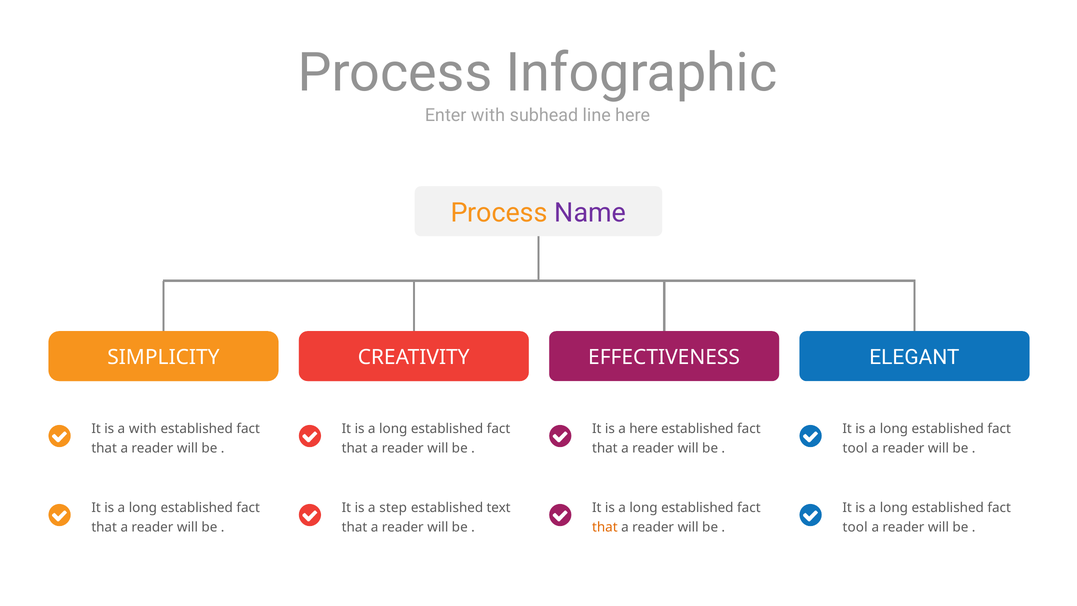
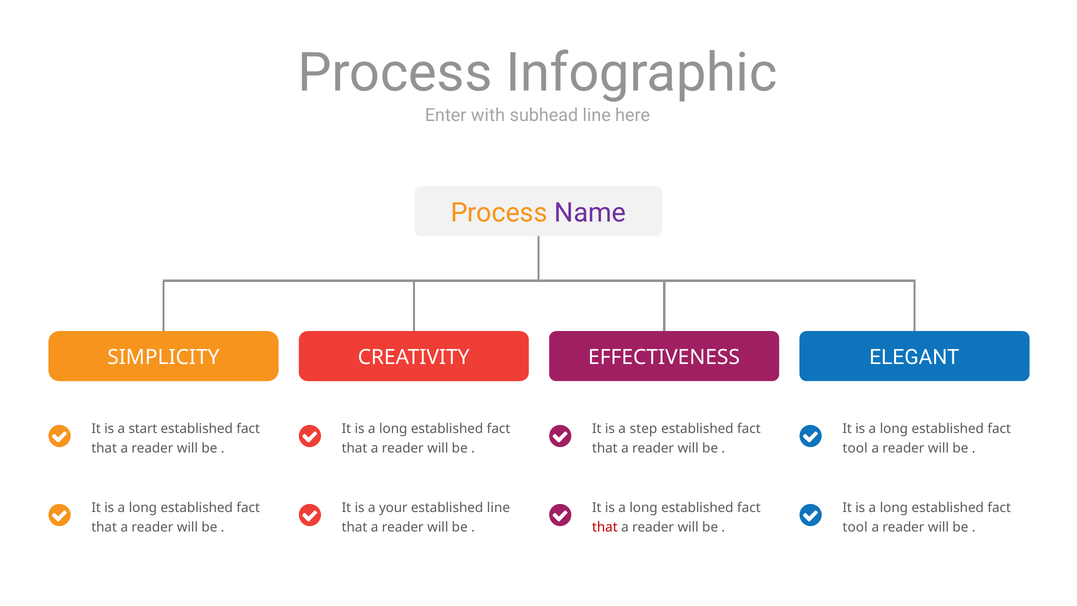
a with: with -> start (143, 429)
a here: here -> step (643, 429)
step: step -> your (393, 508)
established text: text -> line (498, 508)
that colour: orange -> red (605, 527)
